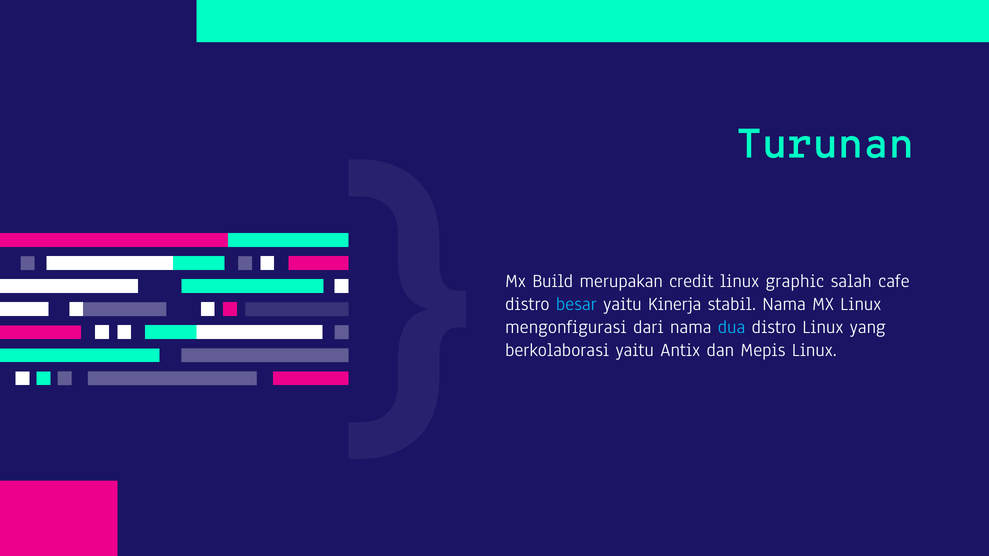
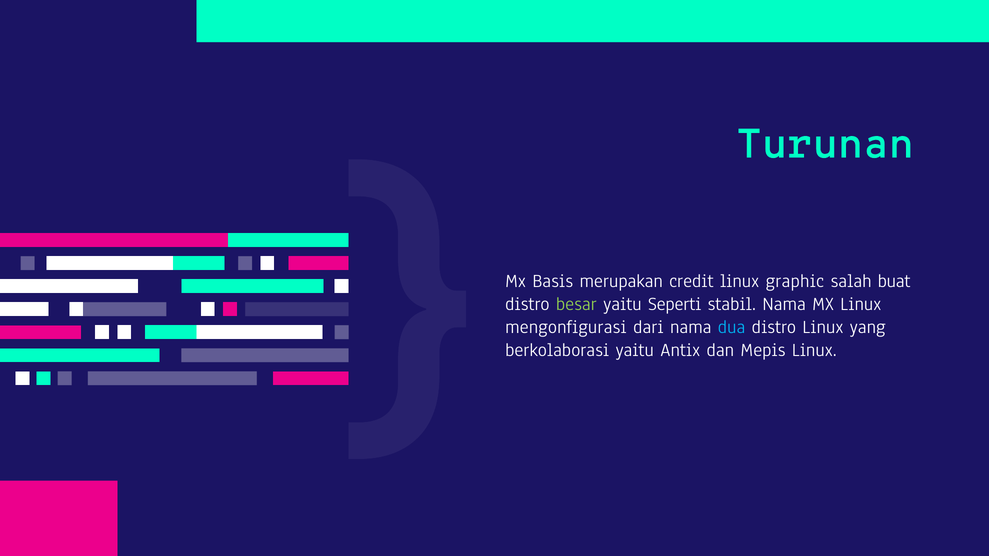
Build: Build -> Basis (553, 281)
cafe: cafe -> buat (894, 281)
besar colour: light blue -> light green (576, 304)
Kinerja: Kinerja -> Seperti (675, 304)
